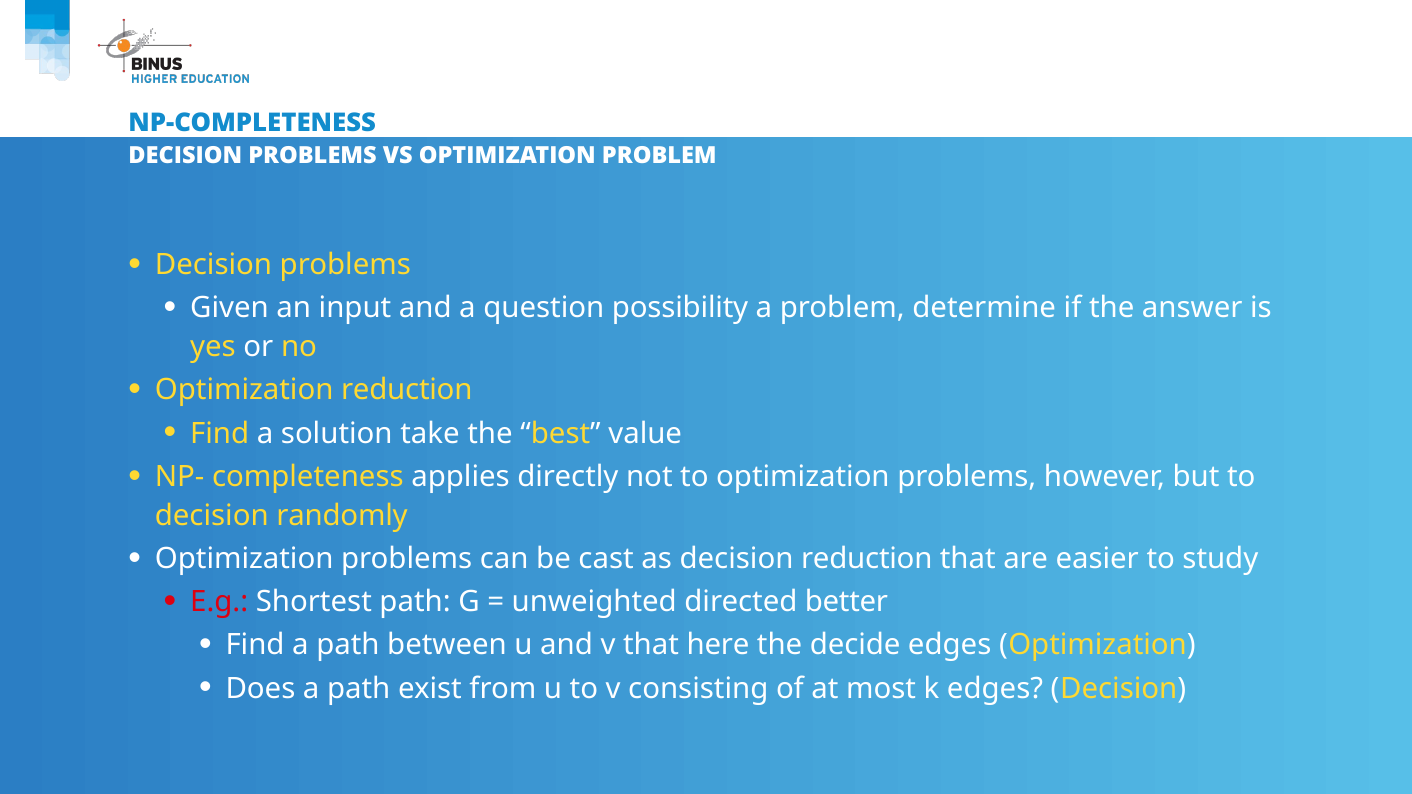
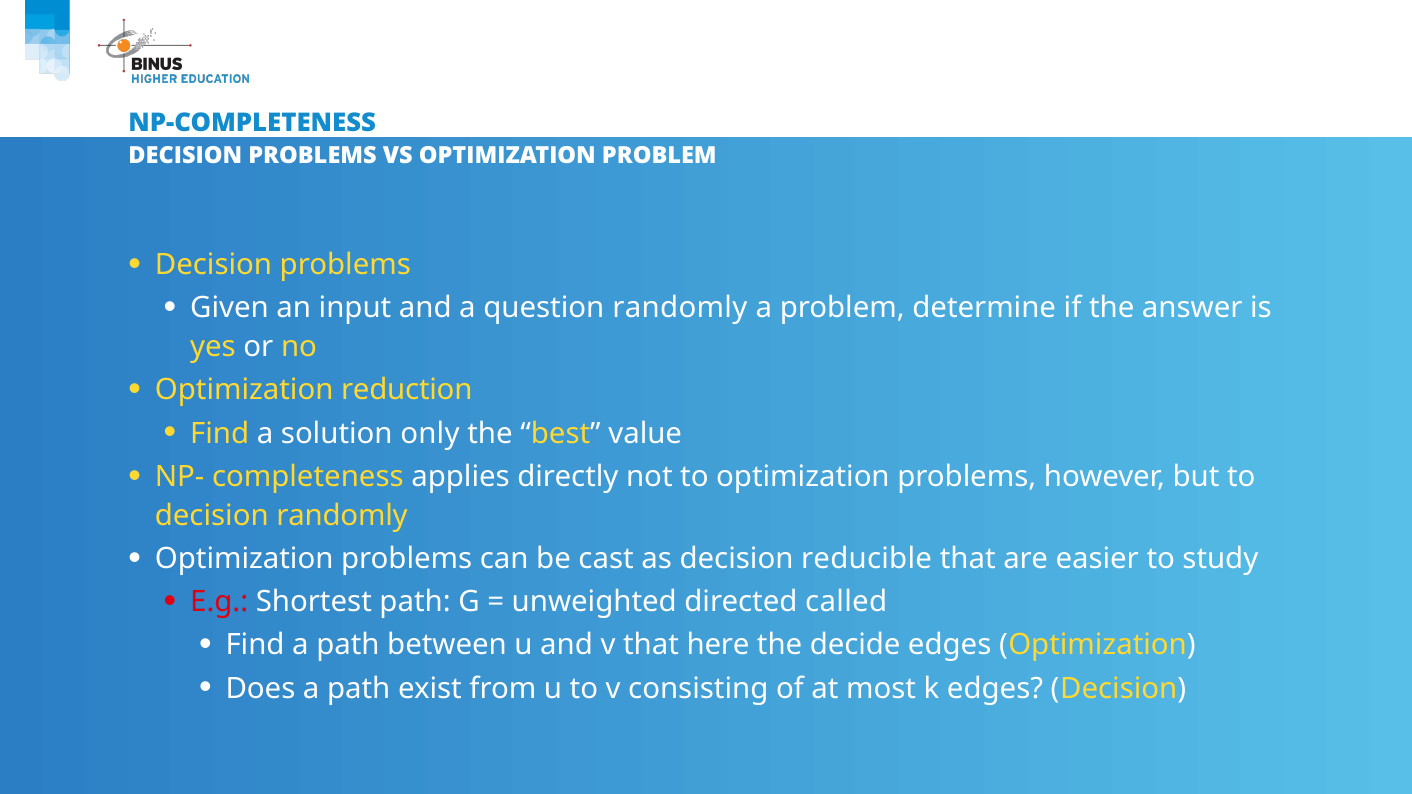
question possibility: possibility -> randomly (680, 308)
take: take -> only (430, 434)
decision reduction: reduction -> reducible (867, 559)
better: better -> called (846, 602)
